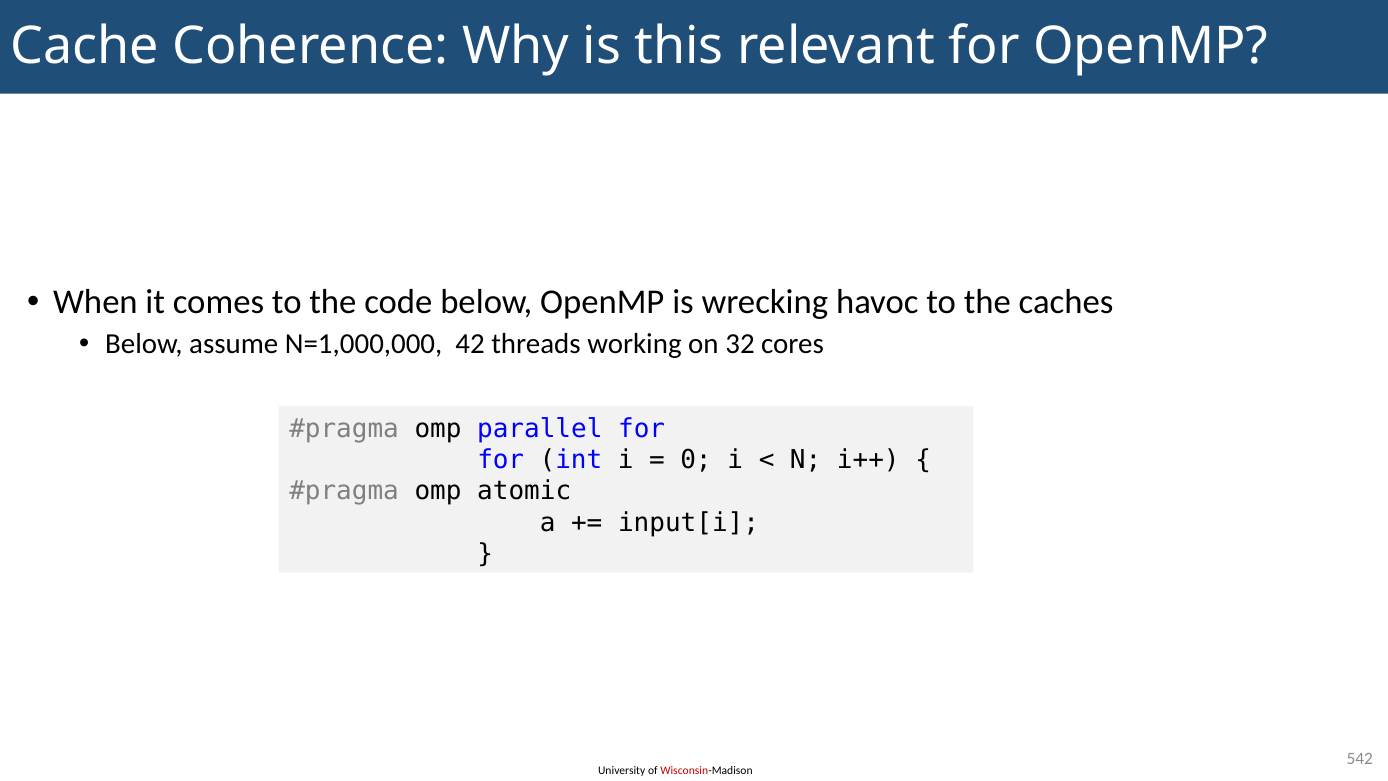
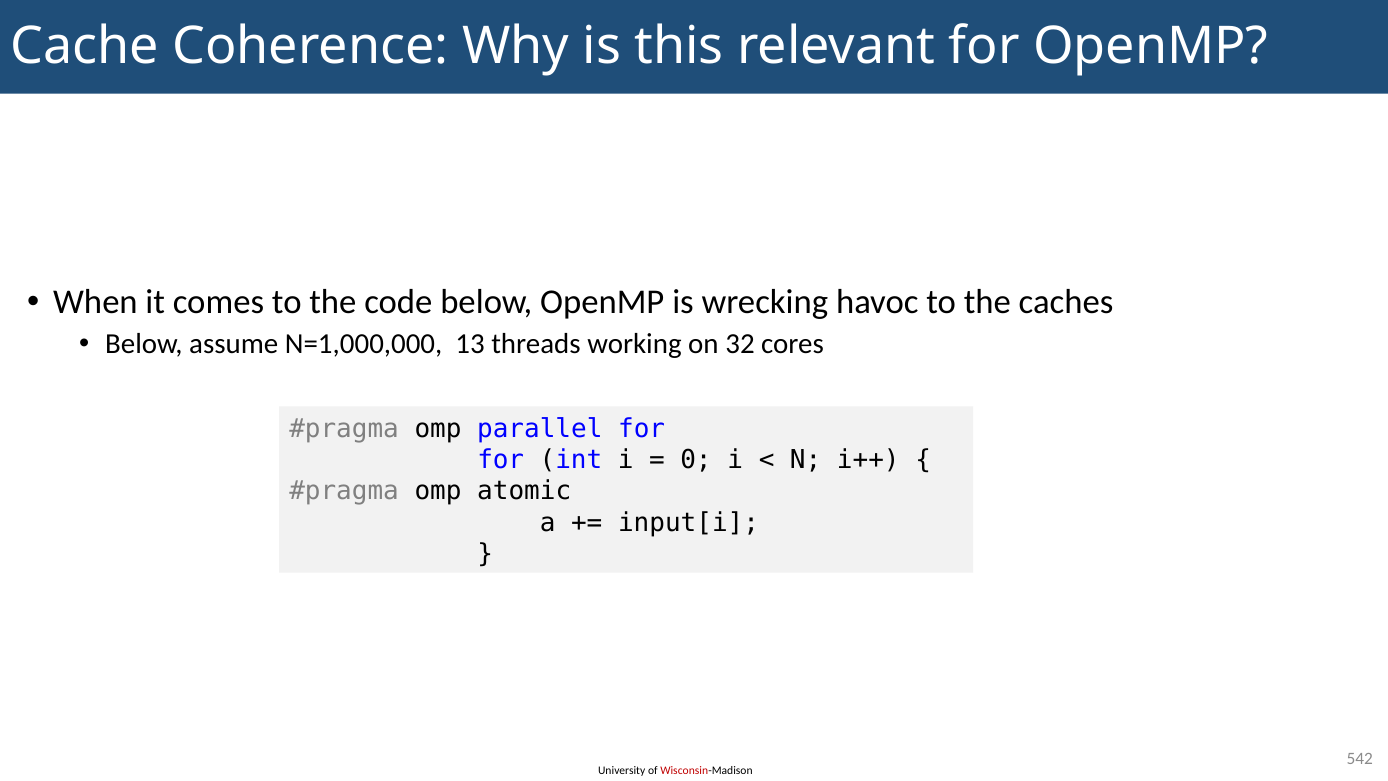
42: 42 -> 13 (470, 344)
